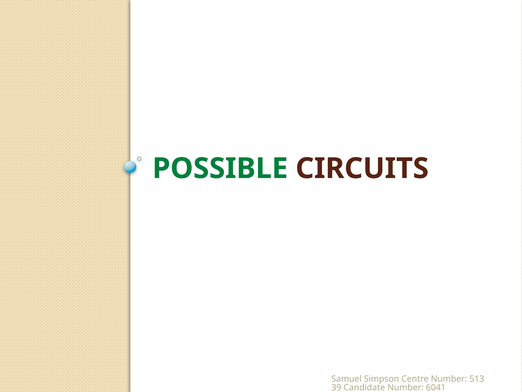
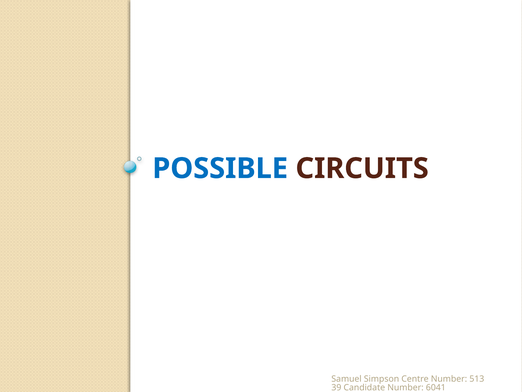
POSSIBLE colour: green -> blue (220, 168)
